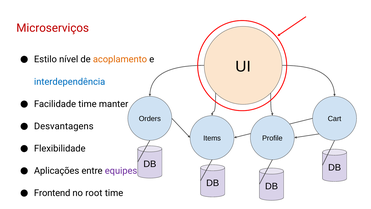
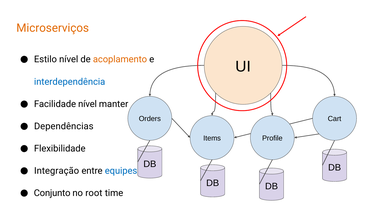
Microserviços colour: red -> orange (53, 28)
Facilidade time: time -> nível (88, 104)
Desvantagens: Desvantagens -> Dependências (64, 126)
Aplicações: Aplicações -> Integração (57, 171)
equipes colour: purple -> blue (121, 171)
Frontend: Frontend -> Conjunto (52, 193)
